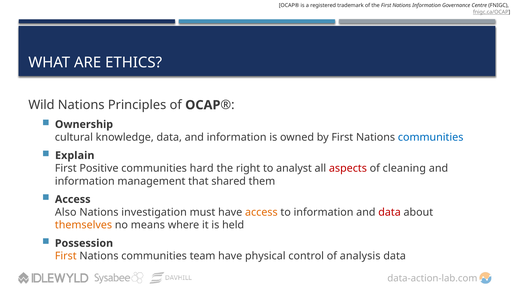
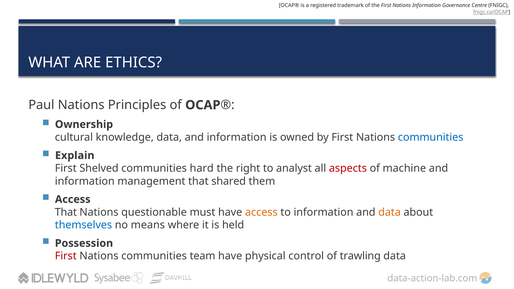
Wild: Wild -> Paul (41, 105)
Positive: Positive -> Shelved (99, 168)
cleaning: cleaning -> machine (404, 168)
Also: Also -> That (66, 212)
investigation: investigation -> questionable (154, 212)
data colour: red -> orange (390, 212)
themselves colour: orange -> blue (83, 225)
First colour: orange -> red (66, 256)
analysis: analysis -> trawling (360, 256)
